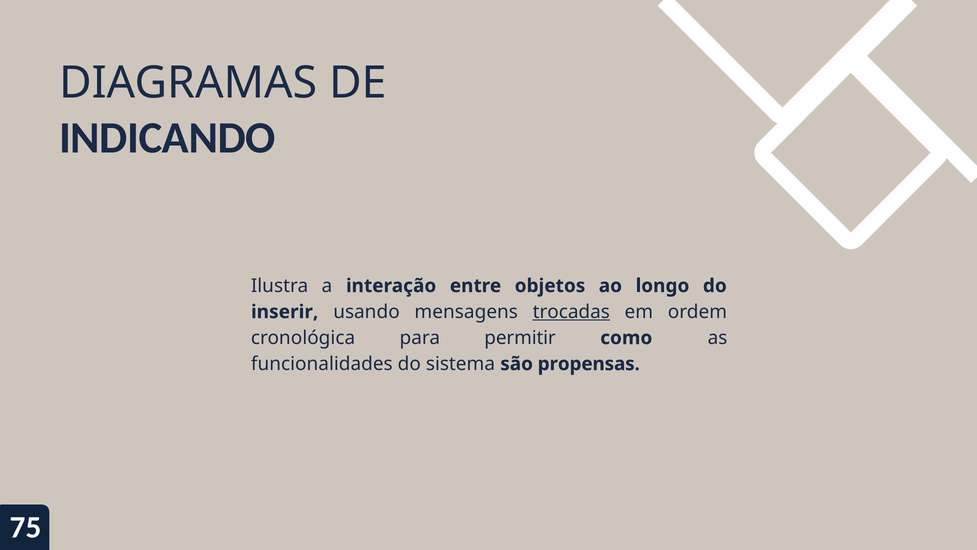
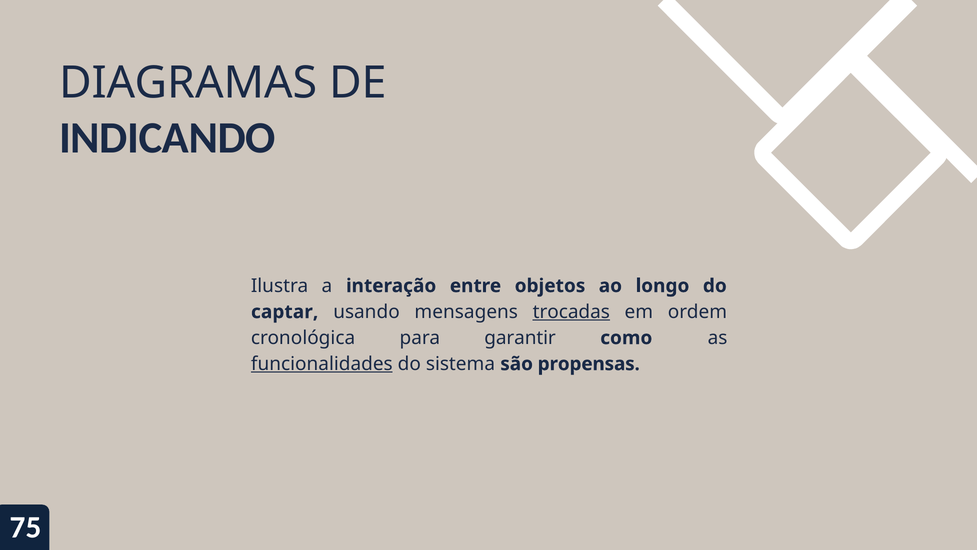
inserir: inserir -> captar (285, 312)
permitir: permitir -> garantir (520, 338)
funcionalidades underline: none -> present (322, 364)
